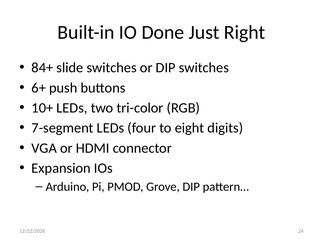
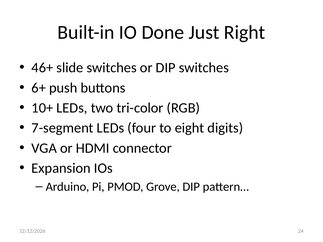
84+: 84+ -> 46+ (42, 68)
